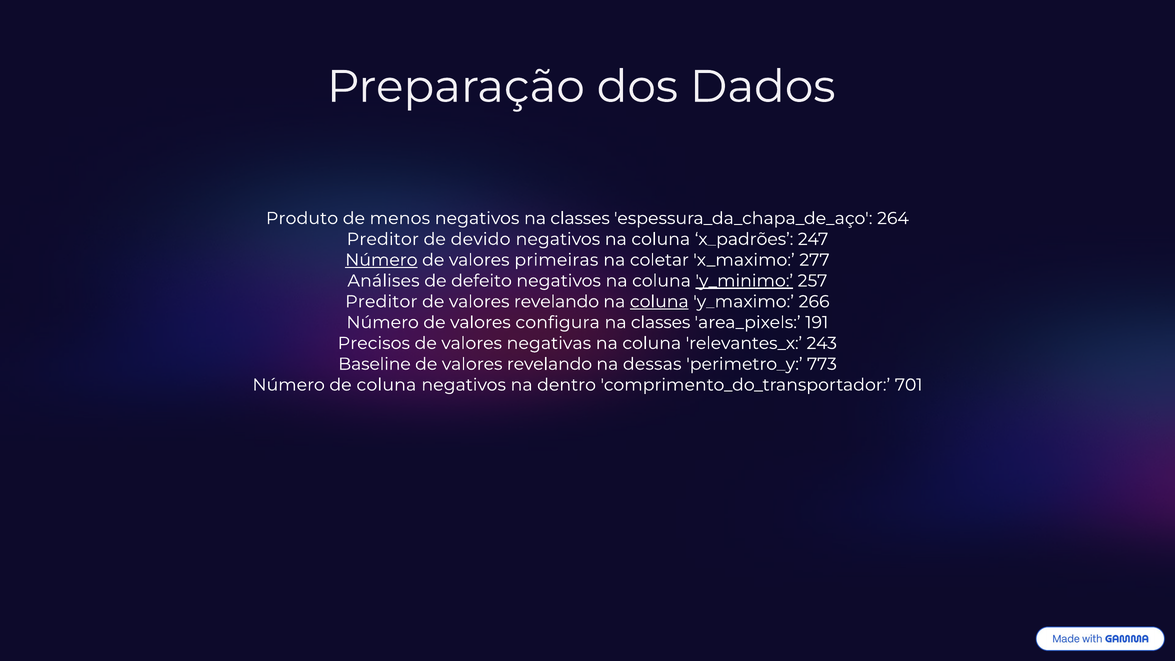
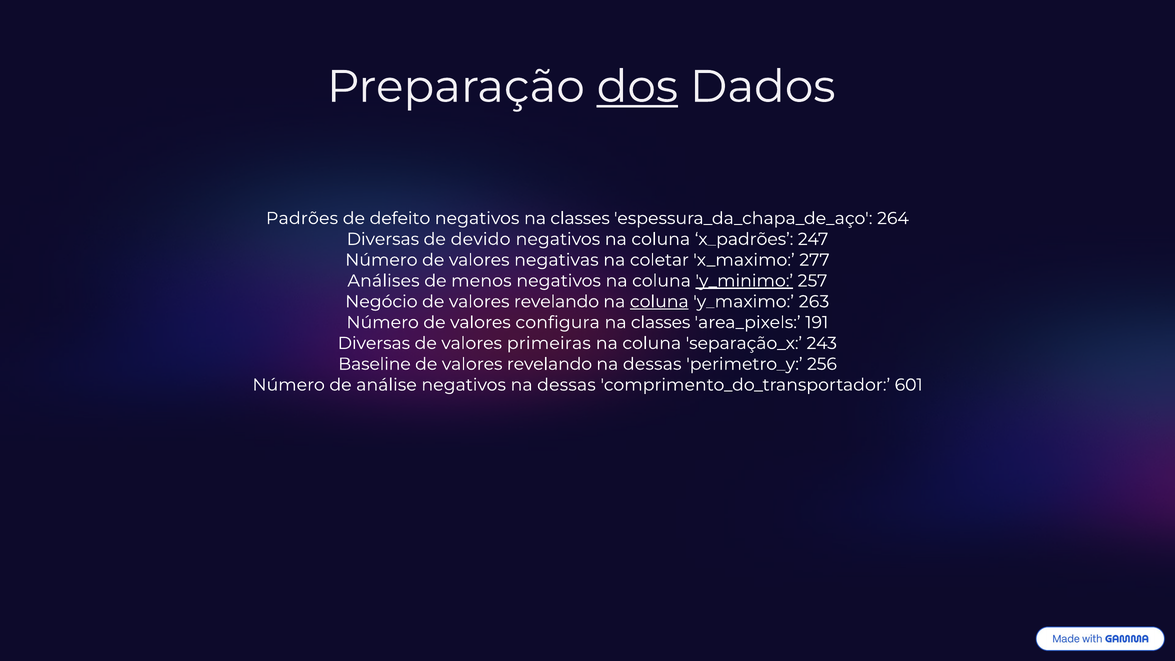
dos underline: none -> present (637, 87)
Produto: Produto -> Padrões (302, 218)
menos: menos -> defeito (400, 218)
Preditor: Preditor -> Diversas (383, 239)
Número underline: present -> none (381, 260)
primeiras: primeiras -> negativas (556, 260)
defeito: defeito -> menos (481, 281)
Preditor: Preditor -> Negócio (381, 302)
266: 266 -> 263 (814, 302)
Precisos: Precisos -> Diversas (374, 343)
negativas: negativas -> primeiras (549, 343)
relevantes_x: relevantes_x -> separação_x (744, 343)
773: 773 -> 256 (822, 364)
de coluna: coluna -> análise (386, 385)
negativos na dentro: dentro -> dessas (566, 385)
701: 701 -> 601 (909, 385)
